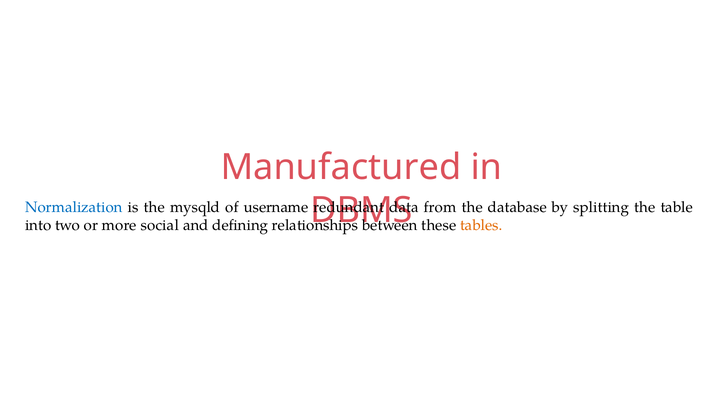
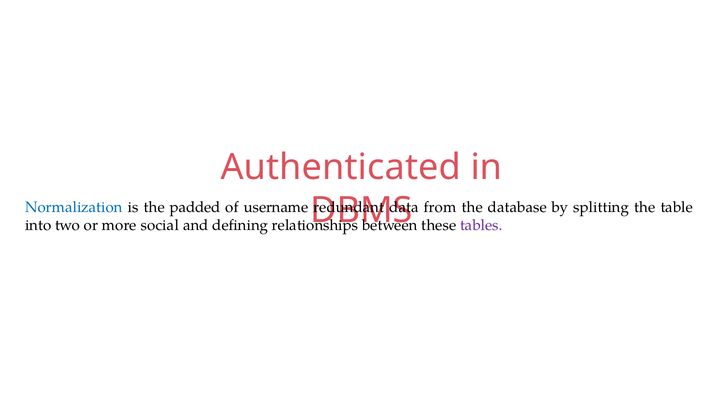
Manufactured: Manufactured -> Authenticated (341, 167)
mysqld: mysqld -> padded (195, 207)
tables colour: orange -> purple (481, 225)
